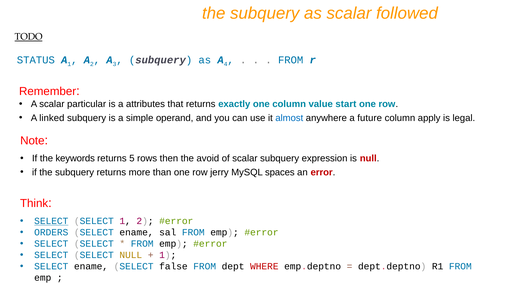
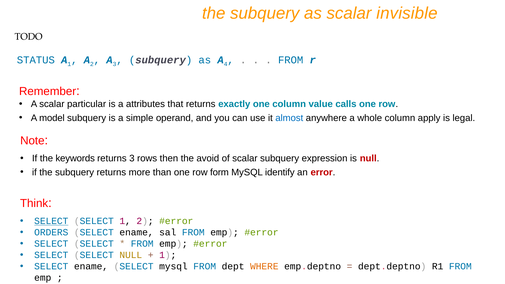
followed: followed -> invisible (407, 13)
TODO underline: present -> none (29, 37)
start: start -> calls (346, 104)
linked: linked -> model (52, 118)
future: future -> whole (370, 118)
returns 5: 5 -> 3 (132, 158)
jerry: jerry -> form (219, 172)
spaces: spaces -> identify (280, 172)
SELECT false: false -> mysql (173, 267)
WHERE colour: red -> orange (264, 267)
